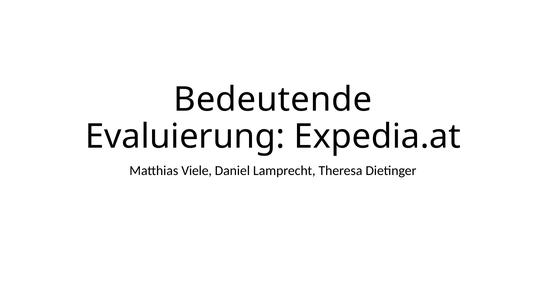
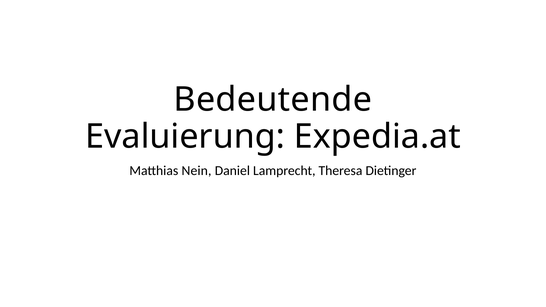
Viele: Viele -> Nein (196, 171)
